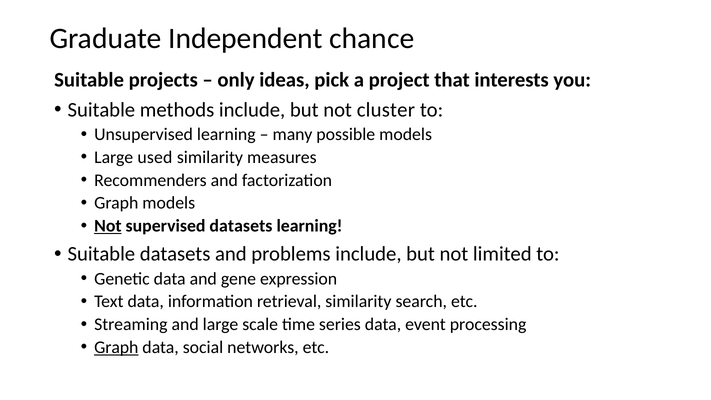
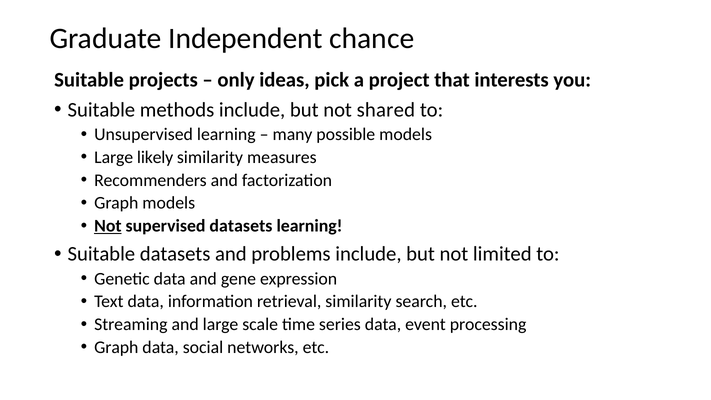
cluster: cluster -> shared (386, 110)
used: used -> likely (155, 157)
Graph underline: present -> none (116, 347)
